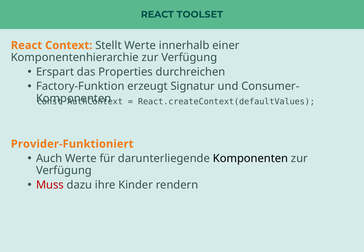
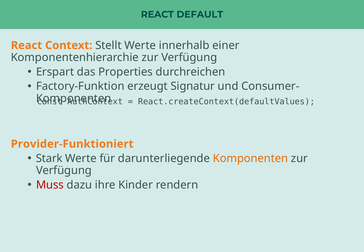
TOOLSET: TOOLSET -> DEFAULT (200, 14)
Auch: Auch -> Stark (49, 158)
Komponenten colour: black -> orange (250, 158)
